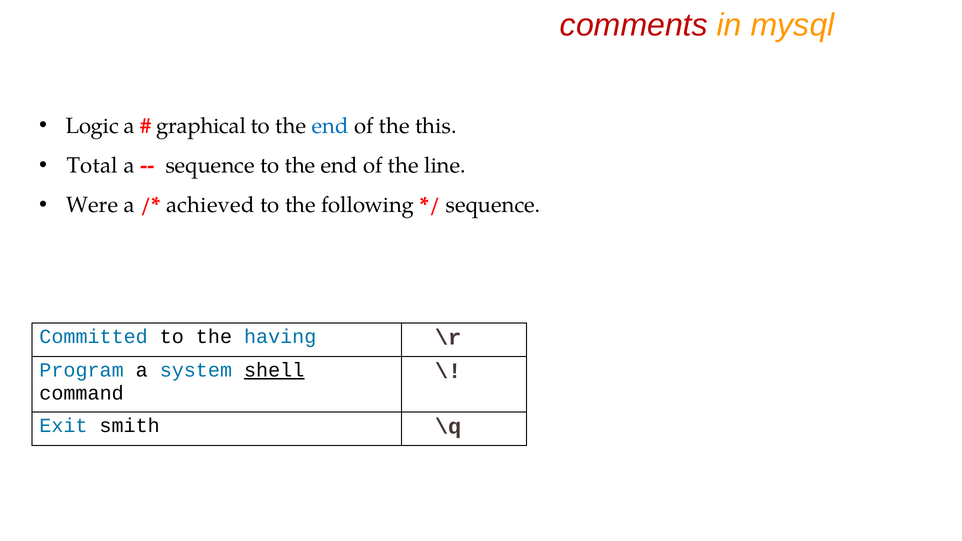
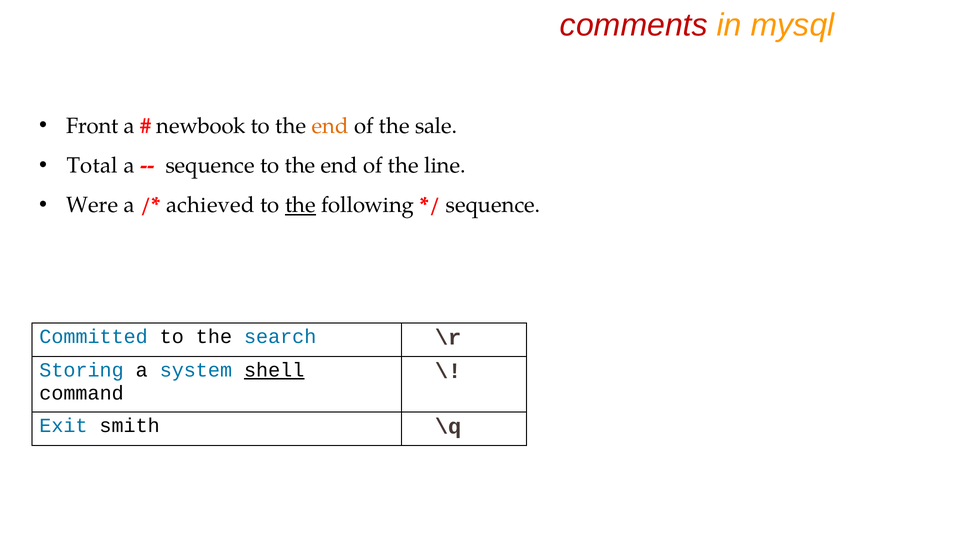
Logic: Logic -> Front (92, 126)
graphical: graphical -> newbook (201, 126)
end colour: blue -> orange (330, 126)
this: this -> sale (436, 126)
the underline: none -> present (300, 205)
having: having -> search (280, 337)
Program: Program -> Storing (82, 370)
